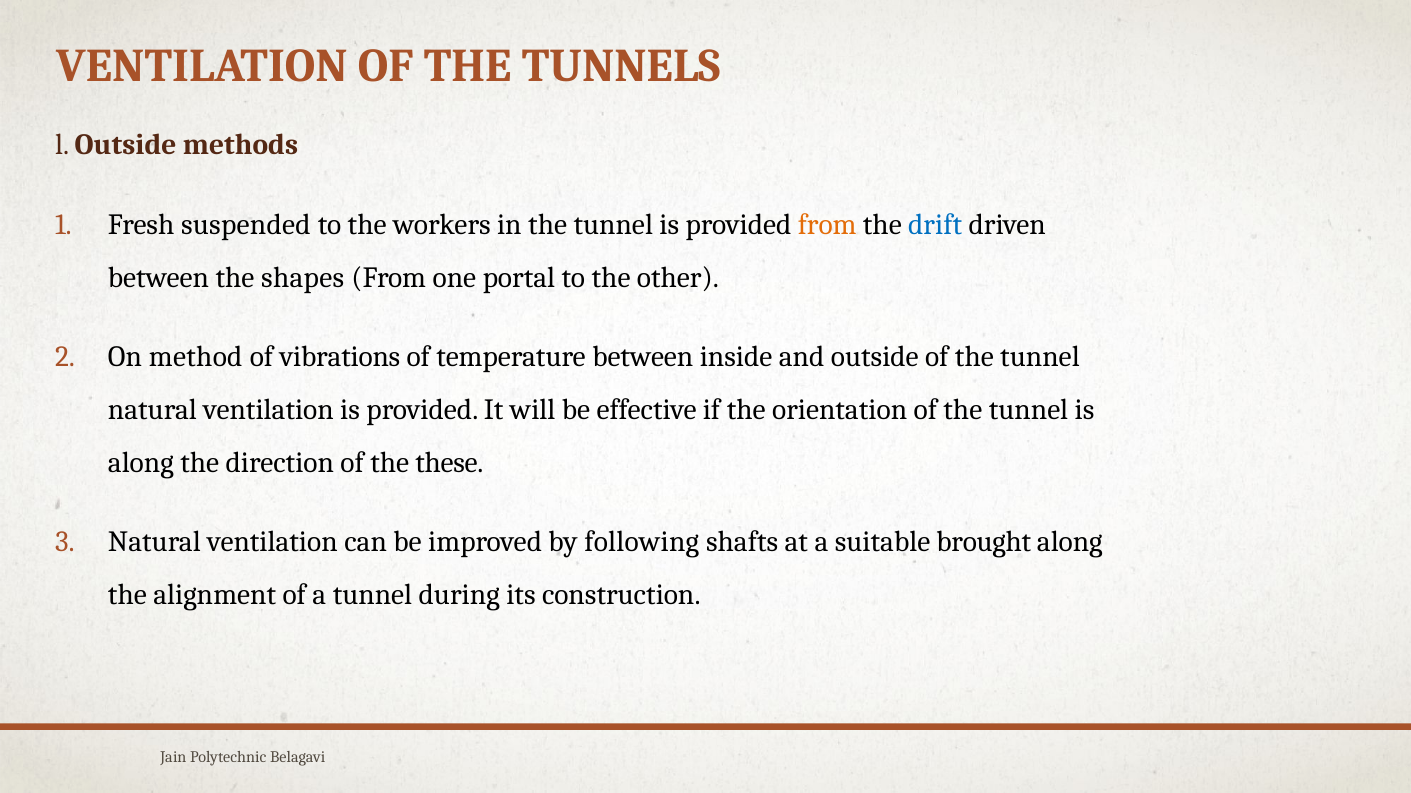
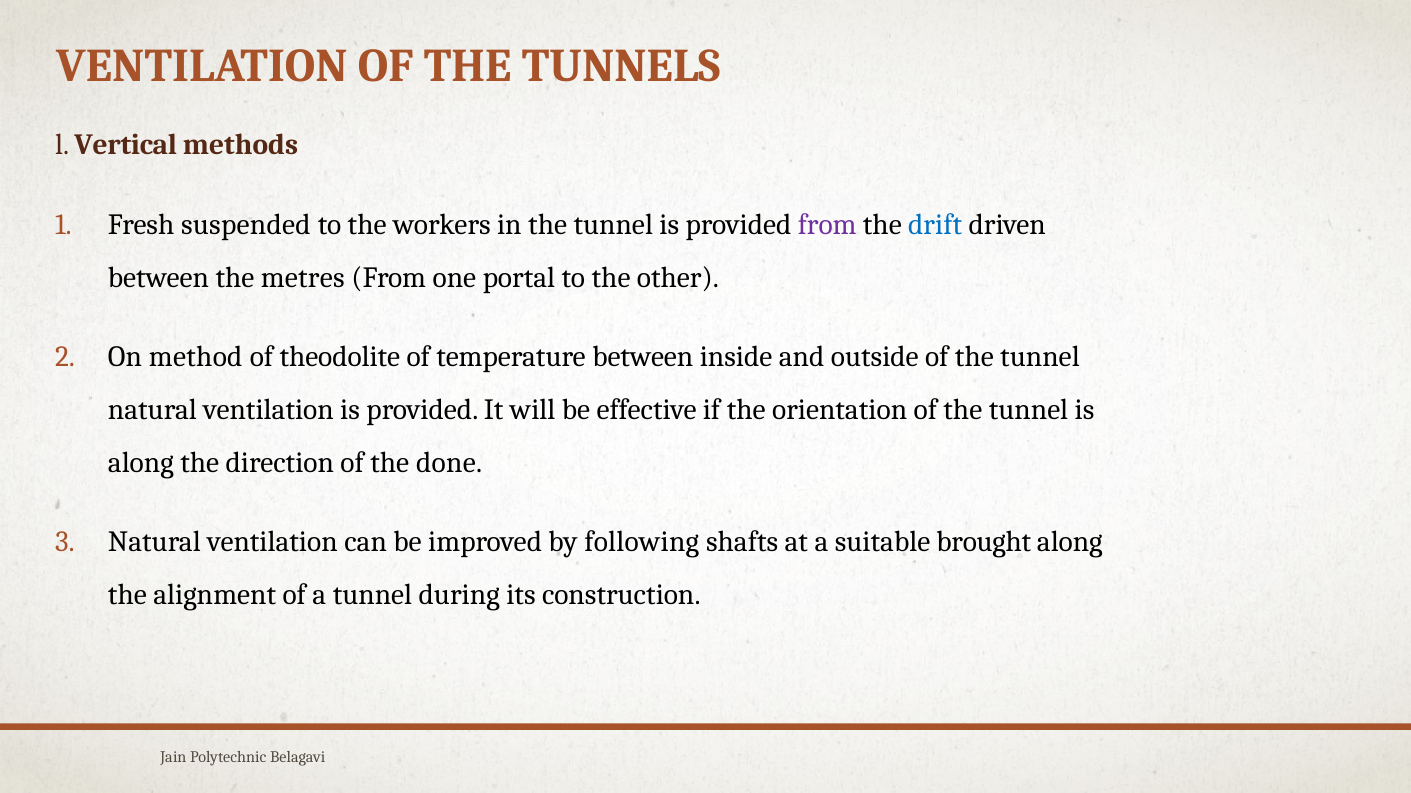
l Outside: Outside -> Vertical (126, 145)
from colour: orange -> purple (827, 225)
shapes: shapes -> metres (303, 278)
vibrations: vibrations -> theodolite (340, 357)
these: these -> done (449, 463)
